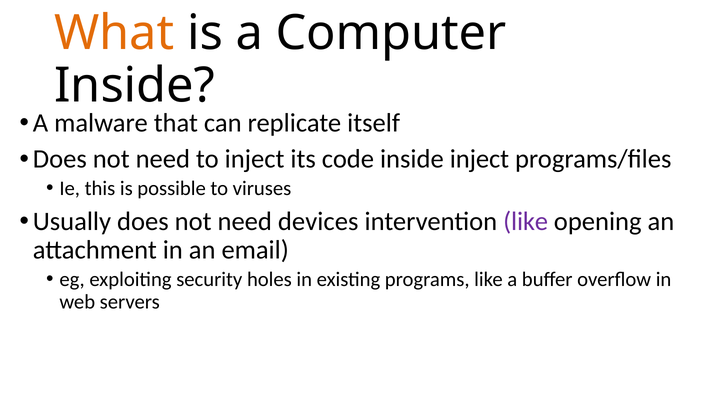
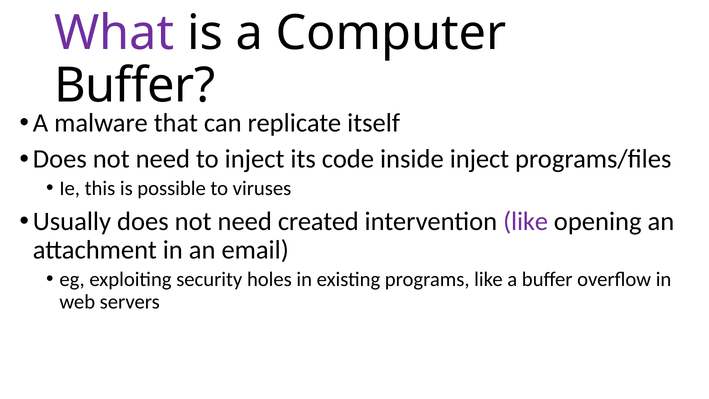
What colour: orange -> purple (114, 33)
Inside: Inside -> Buffer (135, 86)
devices: devices -> created (318, 221)
